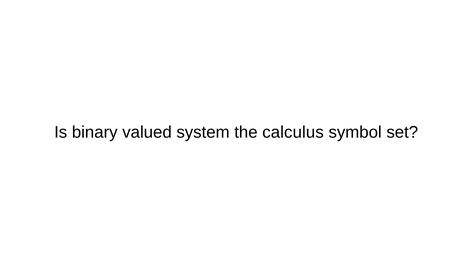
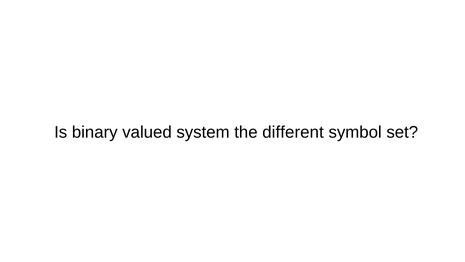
calculus: calculus -> different (293, 132)
